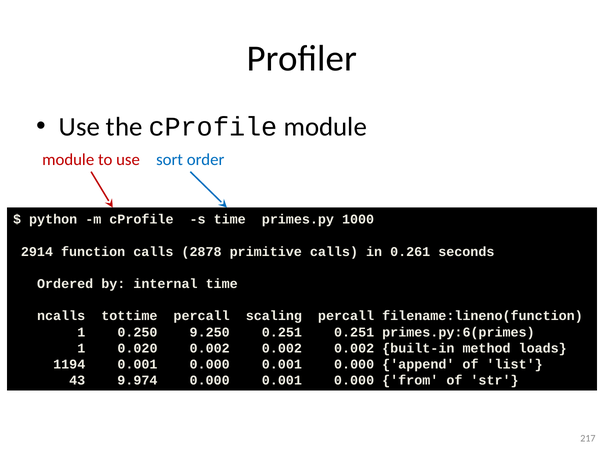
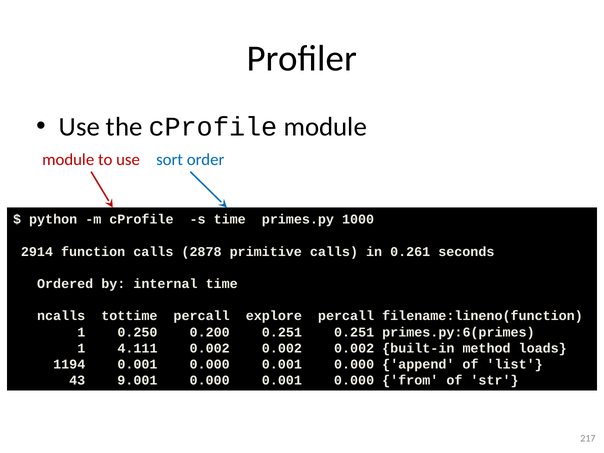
scaling: scaling -> explore (274, 316)
9.250: 9.250 -> 0.200 (210, 332)
0.020: 0.020 -> 4.111 (137, 348)
9.974: 9.974 -> 9.001 (137, 380)
